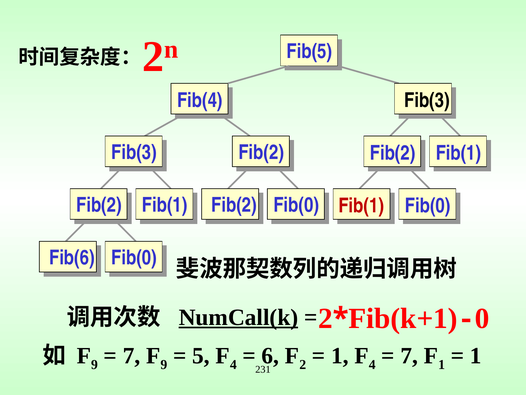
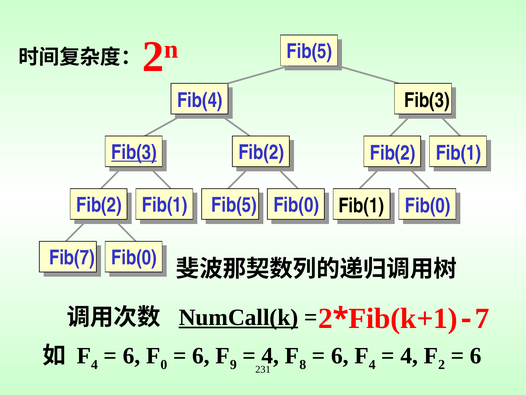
Fib(3 underline: none -> present (134, 152)
Fib(2: Fib(2 -> Fib(5 (234, 205)
Fib(1 colour: red -> black (361, 206)
Fib(6: Fib(6 -> Fib(7 (72, 257)
0: 0 -> 7 (482, 318)
9: 9 -> 4 (94, 364)
7: 7 -> 6 (132, 355)
9: 9 -> 0 (164, 364)
5: 5 -> 6 (201, 355)
4: 4 -> 9 (233, 364)
6: 6 -> 4 (270, 355)
2: 2 -> 8 (303, 364)
1: 1 -> 6 (340, 355)
7: 7 -> 4 (409, 355)
1: 1 -> 2 (442, 364)
1: 1 -> 6 (476, 355)
